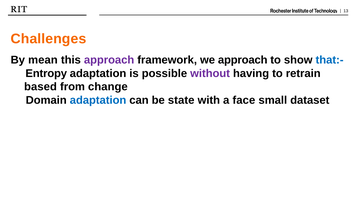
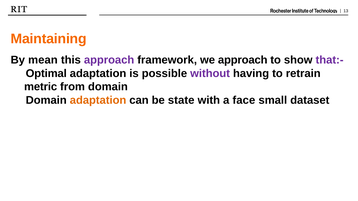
Challenges: Challenges -> Maintaining (49, 39)
that:- colour: blue -> purple (330, 60)
Entropy: Entropy -> Optimal (46, 73)
based: based -> metric (41, 87)
from change: change -> domain (108, 87)
adaptation colour: blue -> orange (98, 100)
